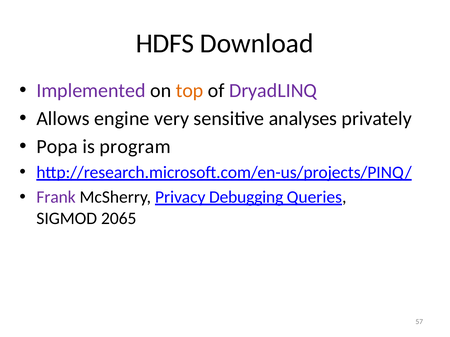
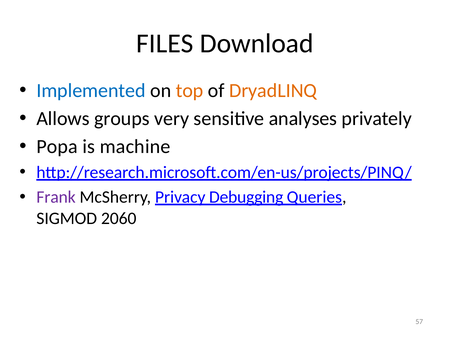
HDFS: HDFS -> FILES (165, 44)
Implemented colour: purple -> blue (91, 91)
DryadLINQ colour: purple -> orange (273, 91)
engine: engine -> groups (122, 119)
program: program -> machine (135, 147)
2065: 2065 -> 2060 (119, 219)
